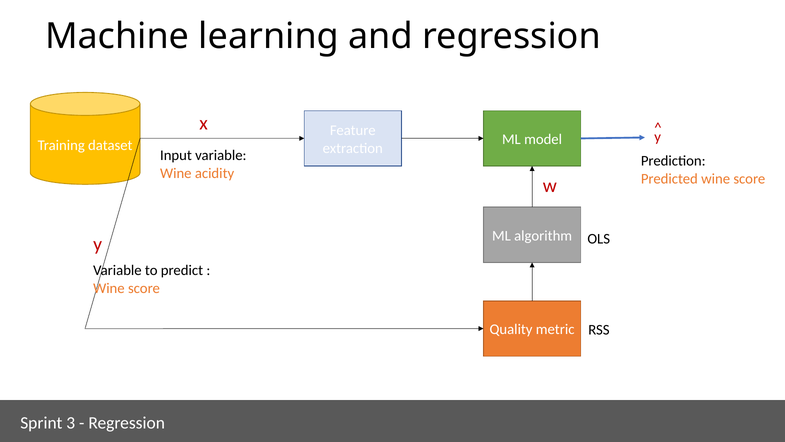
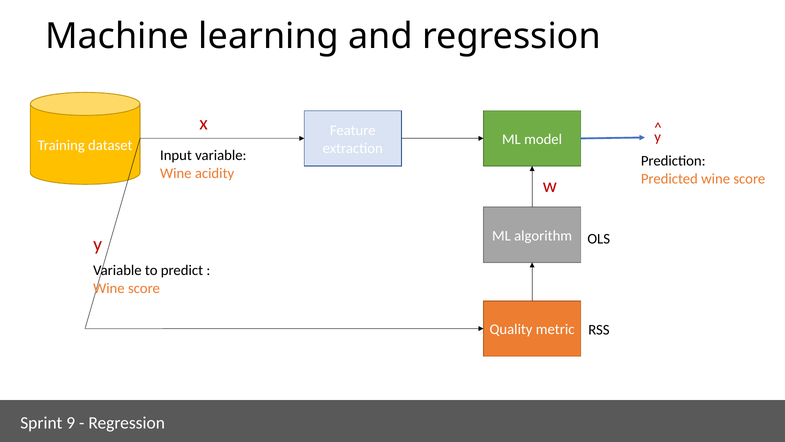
3: 3 -> 9 (71, 423)
